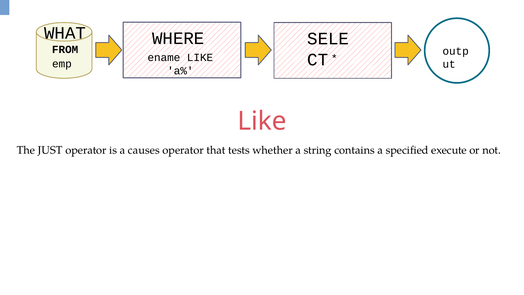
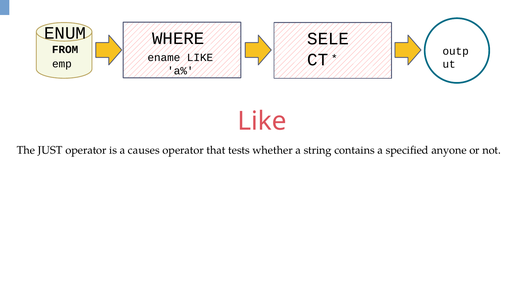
WHAT: WHAT -> ENUM (65, 33)
execute: execute -> anyone (449, 150)
